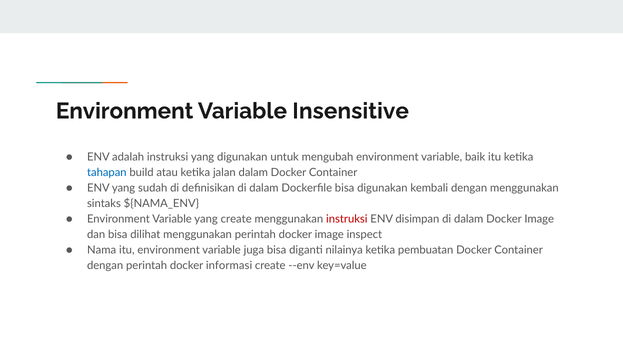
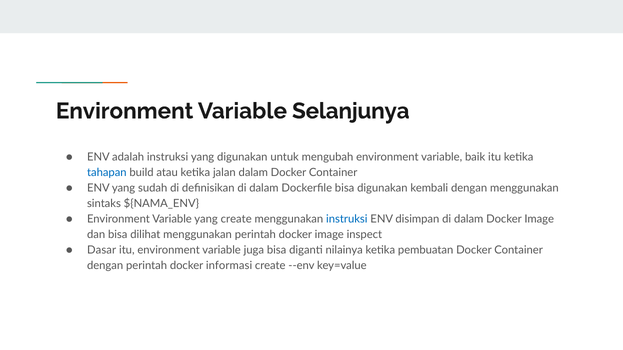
Insensitive: Insensitive -> Selanjunya (351, 111)
instruksi colour: red -> blue (347, 220)
Nama: Nama -> Dasar (102, 251)
